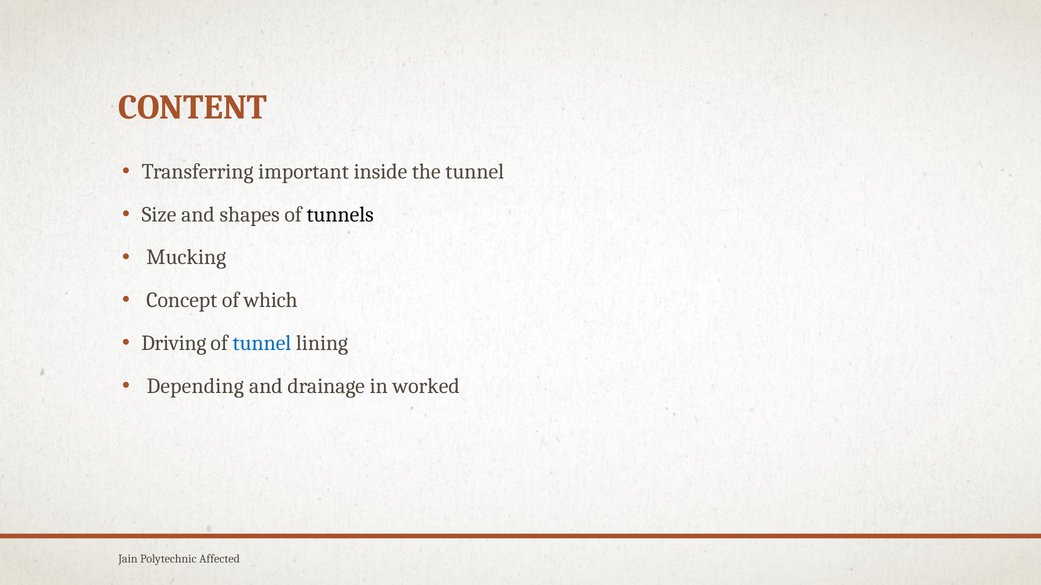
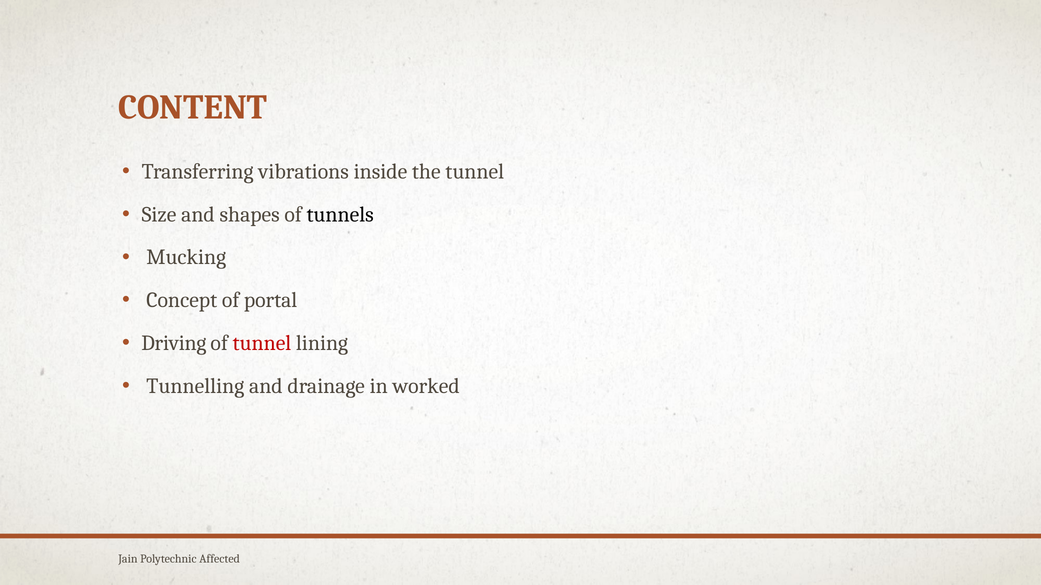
important: important -> vibrations (304, 172)
which: which -> portal (271, 300)
tunnel colour: blue -> red (262, 343)
Depending: Depending -> Tunnelling (195, 386)
